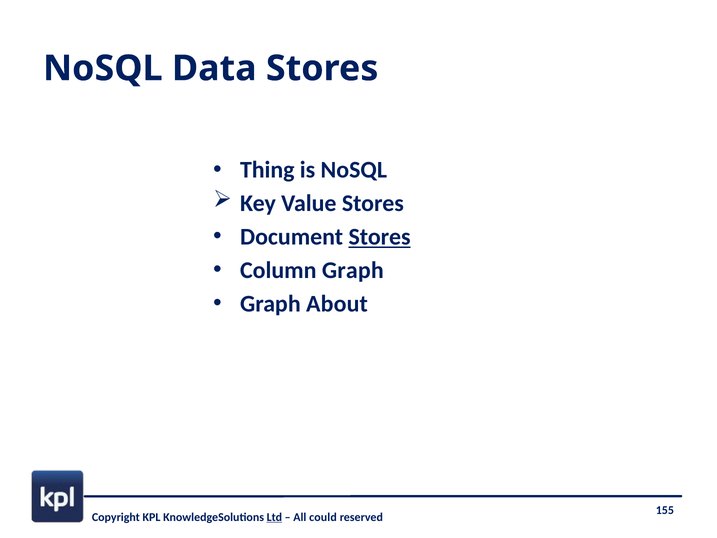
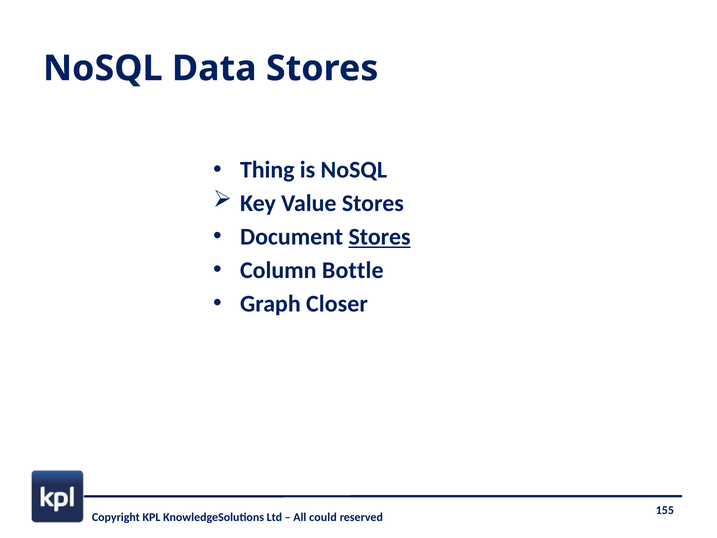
Column Graph: Graph -> Bottle (353, 270)
About: About -> Closer (337, 304)
Ltd underline: present -> none (274, 517)
